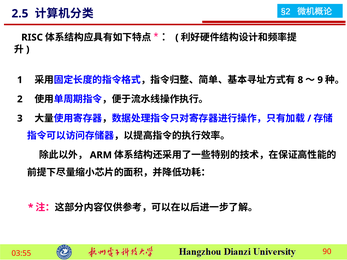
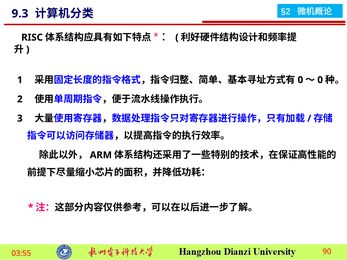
2.5: 2.5 -> 9.3 (20, 14)
8: 8 -> 0 (300, 80)
9: 9 -> 0 (320, 80)
